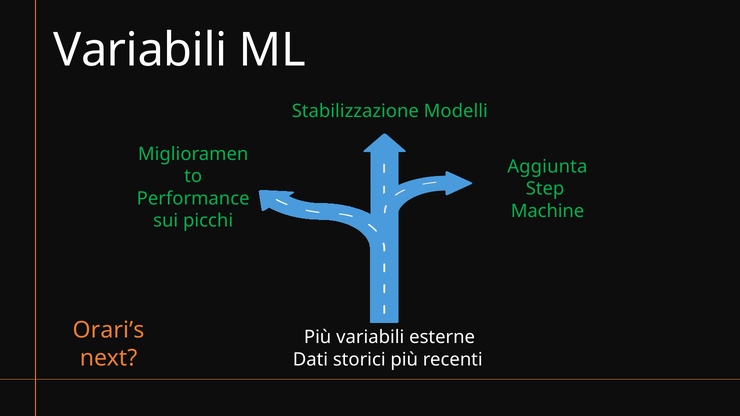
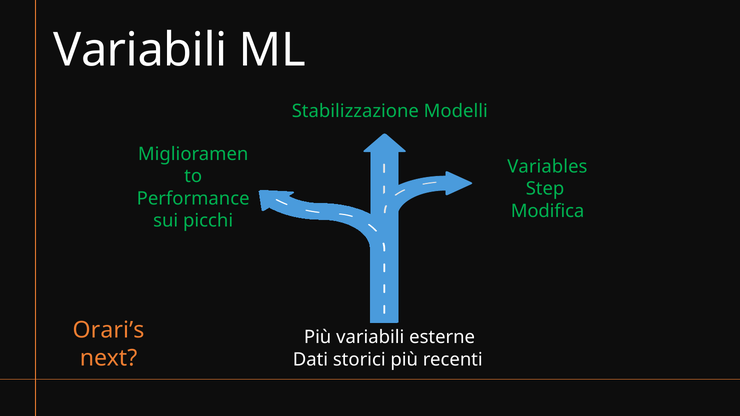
Aggiunta: Aggiunta -> Variables (547, 167)
Machine: Machine -> Modifica (548, 211)
